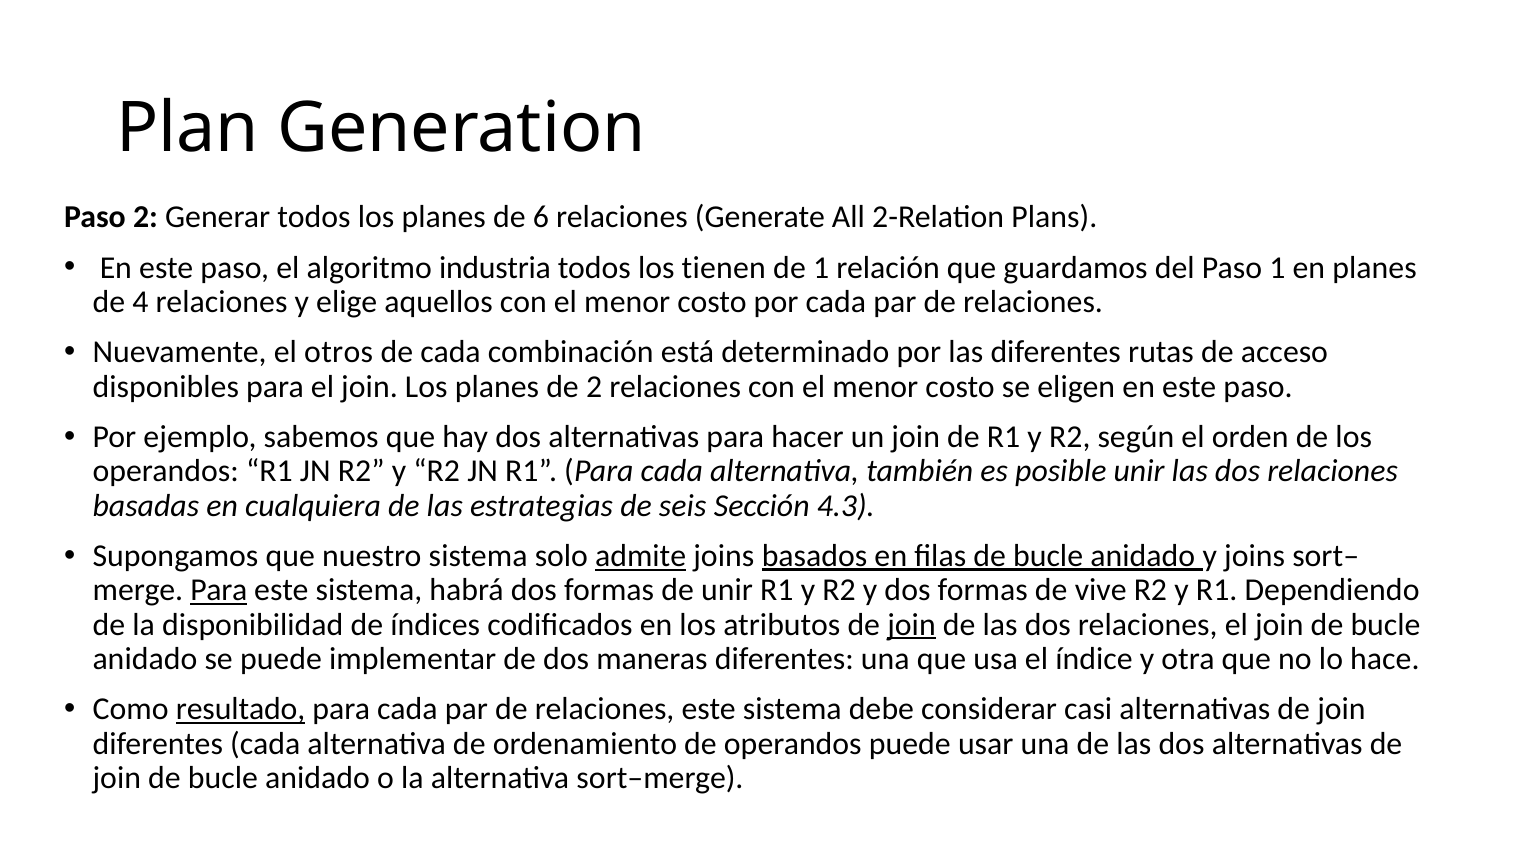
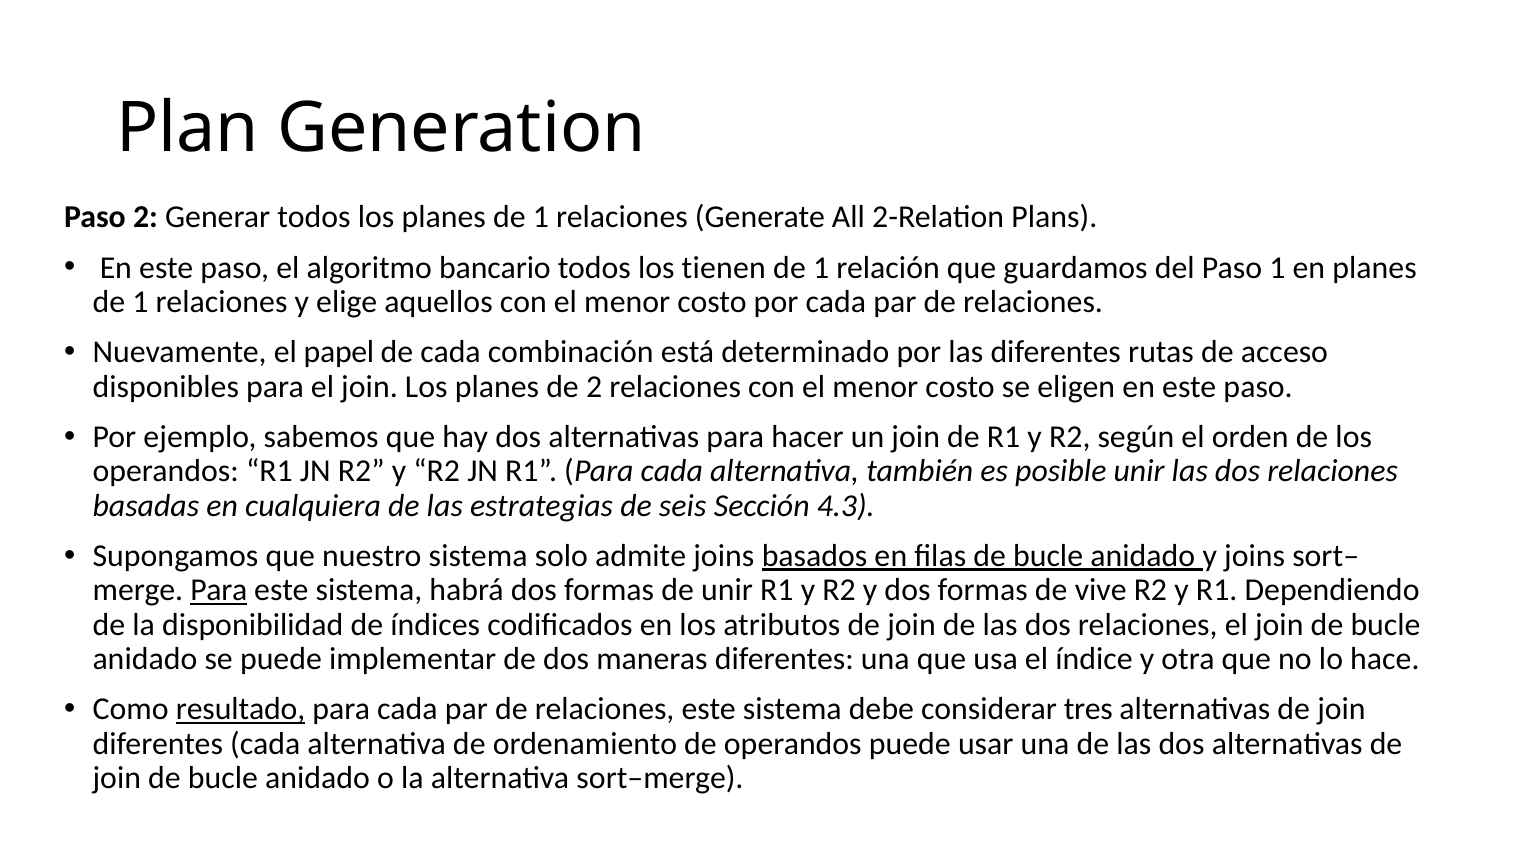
los planes de 6: 6 -> 1 (541, 217)
industria: industria -> bancario (495, 268)
4: 4 -> 1 (140, 302)
otros: otros -> papel (339, 352)
admite underline: present -> none (641, 556)
join underline: present -> none (911, 624)
casi: casi -> tres (1088, 709)
